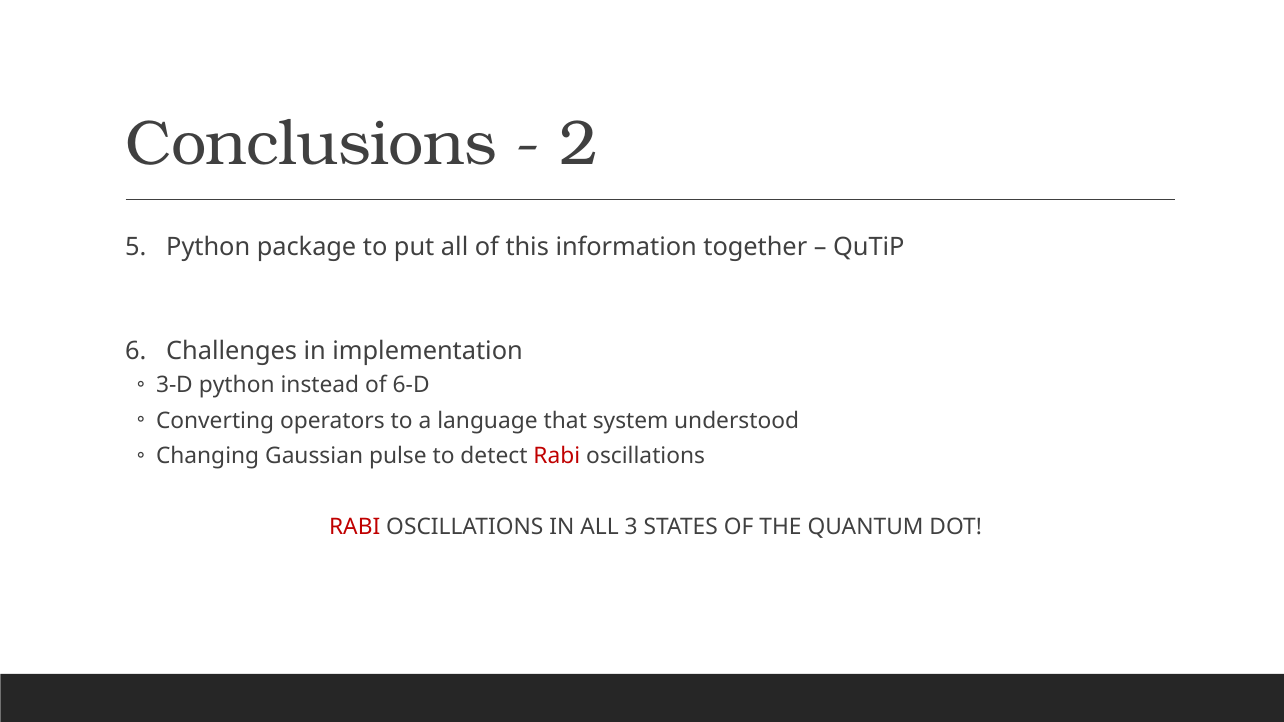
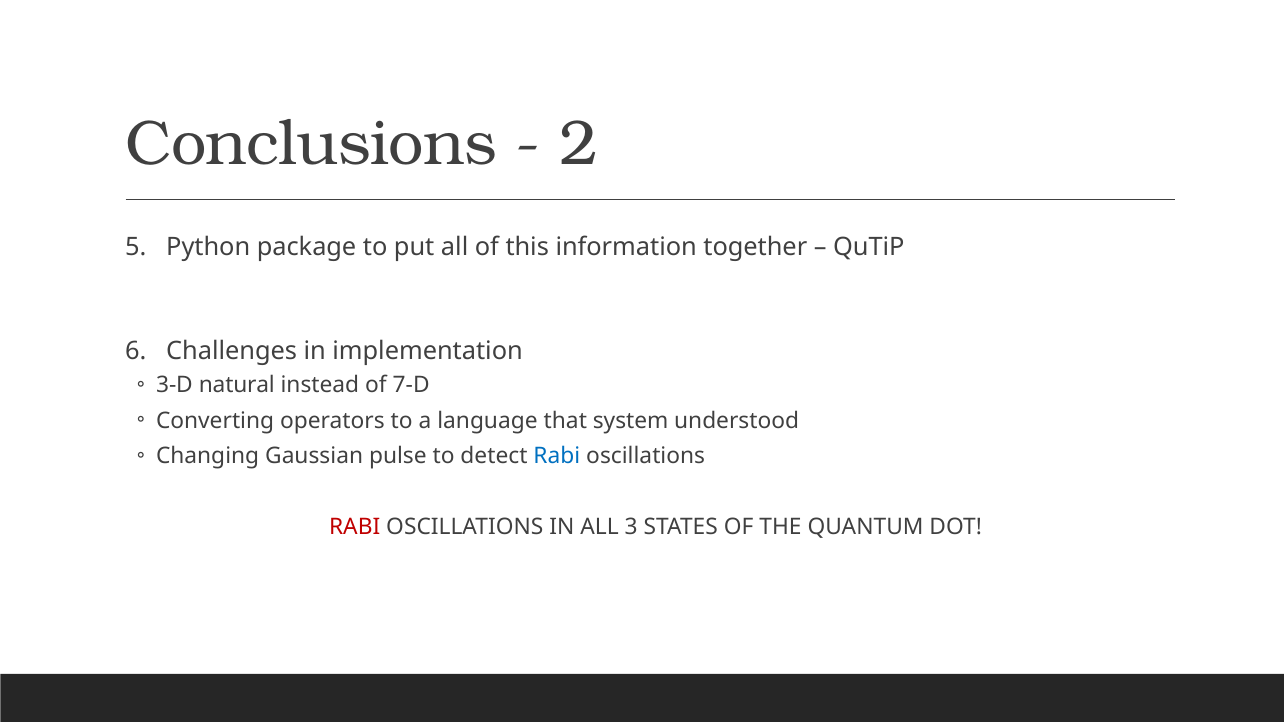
3-D python: python -> natural (237, 385)
6-D: 6-D -> 7-D (411, 385)
Rabi colour: red -> blue (557, 456)
